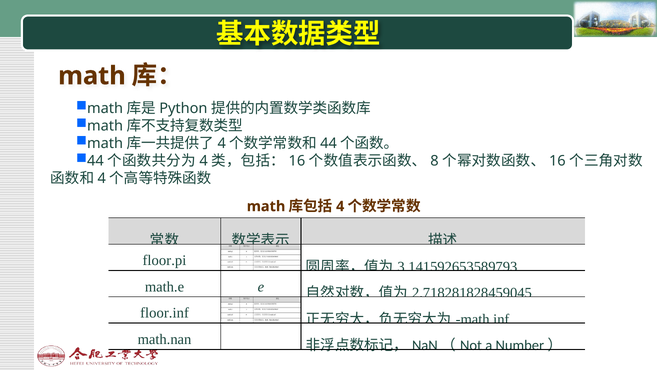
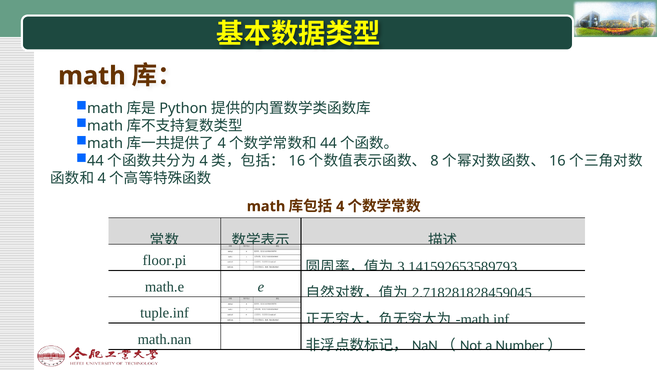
floor.inf: floor.inf -> tuple.inf (165, 313)
